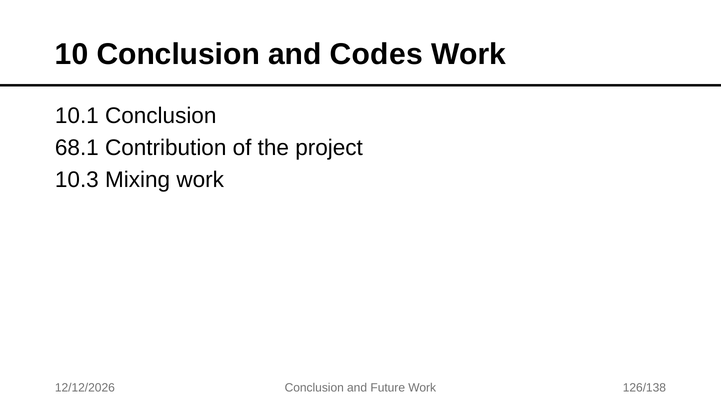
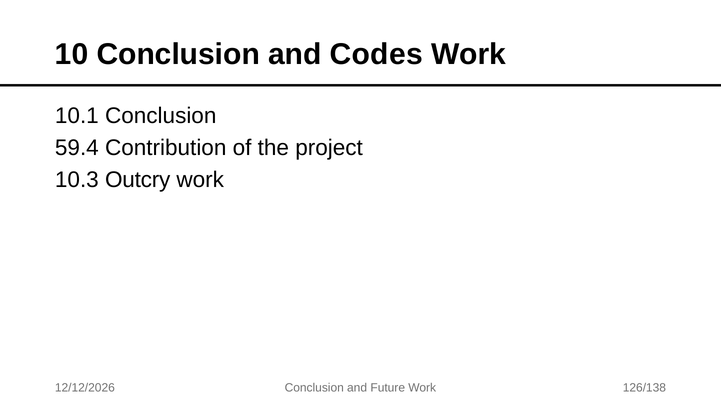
68.1: 68.1 -> 59.4 (77, 148)
Mixing: Mixing -> Outcry (138, 179)
